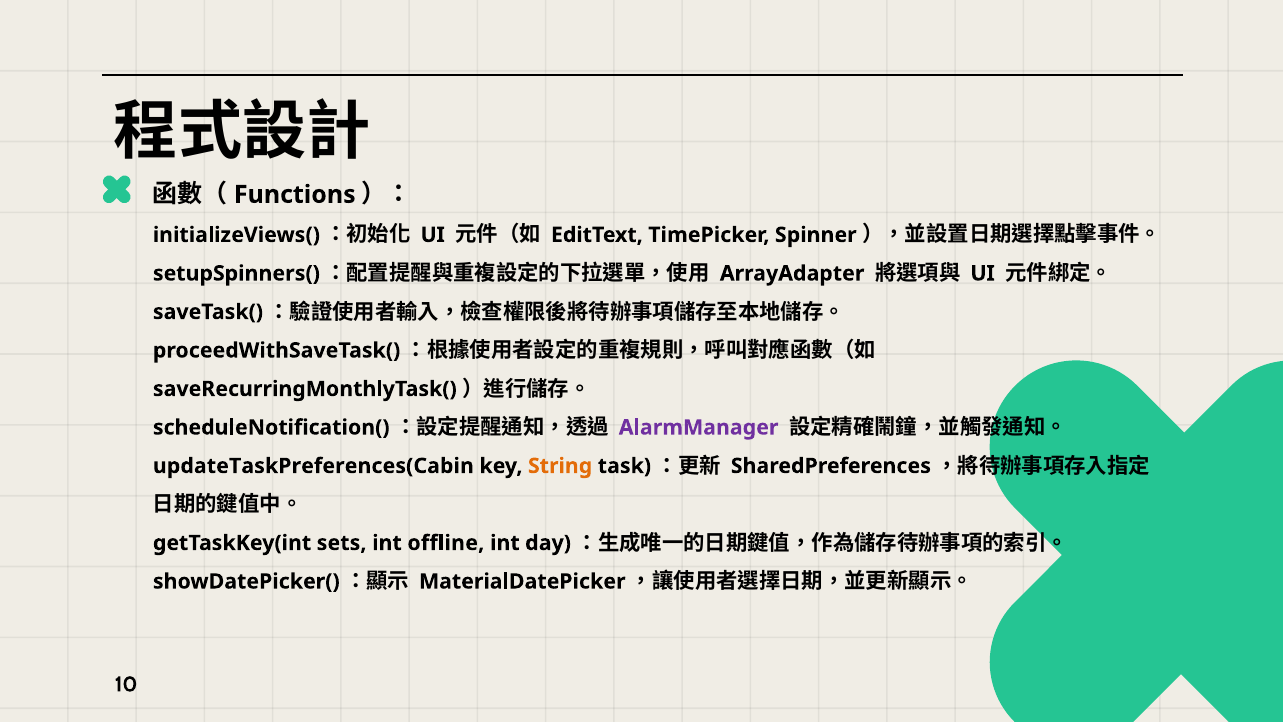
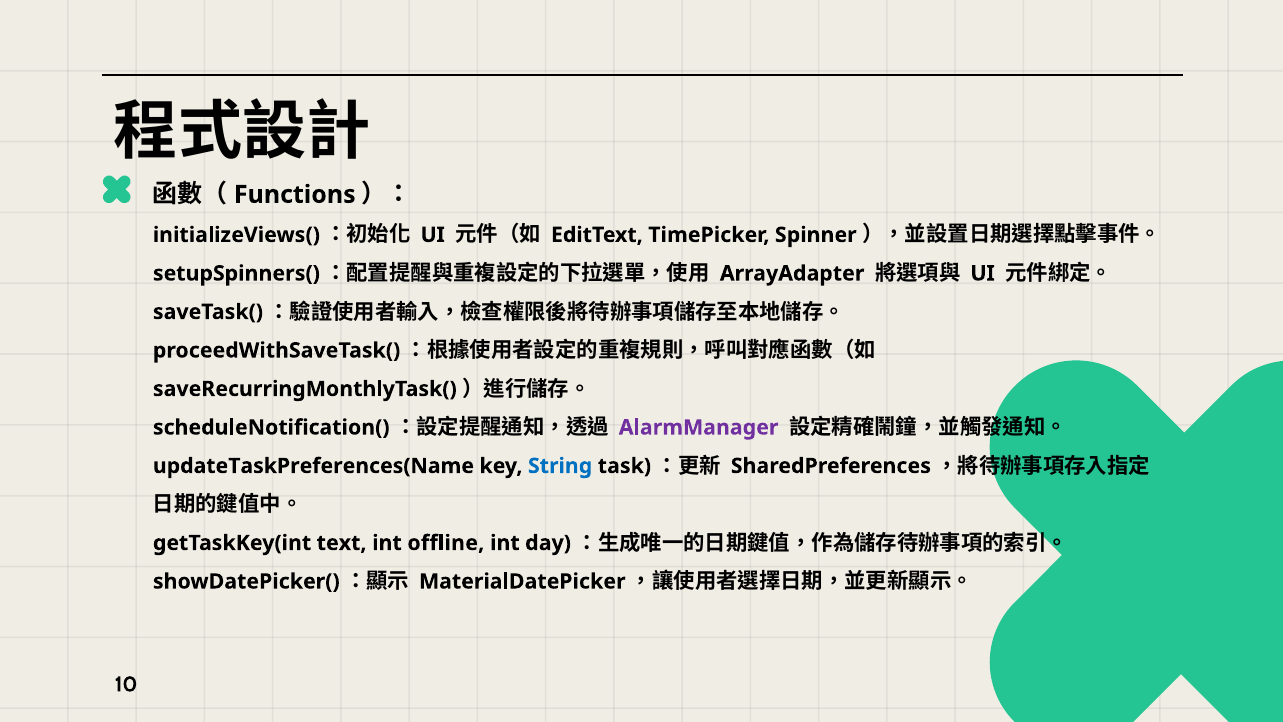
updateTaskPreferences(Cabin: updateTaskPreferences(Cabin -> updateTaskPreferences(Name (313, 466)
String colour: orange -> blue (560, 466)
sets: sets -> text (342, 543)
